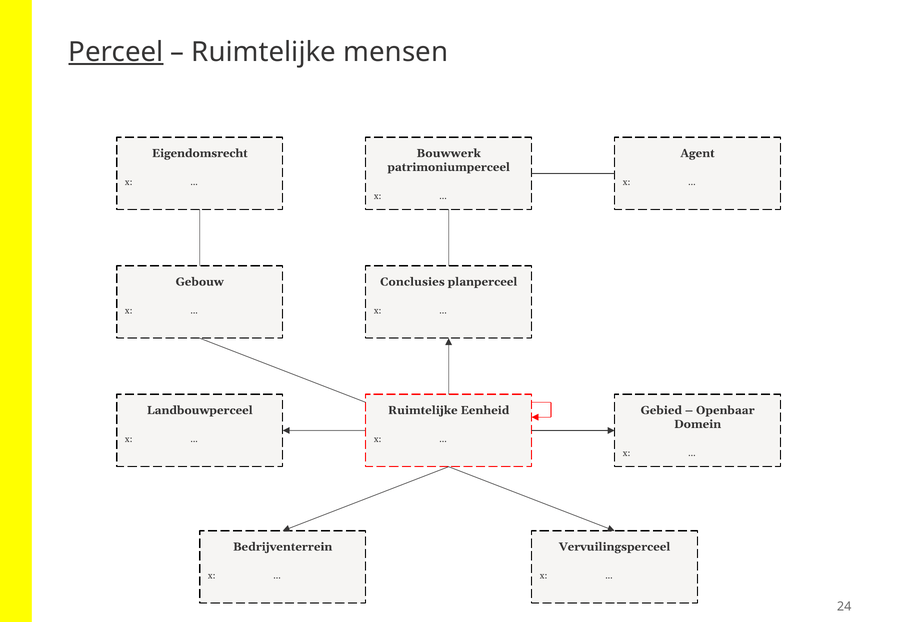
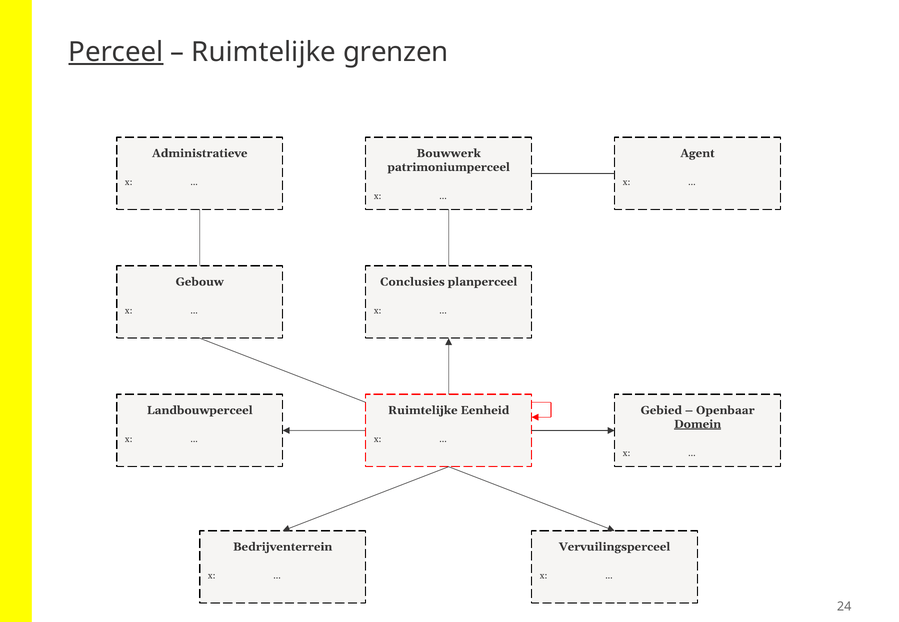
mensen: mensen -> grenzen (396, 52)
Eigendomsrecht: Eigendomsrecht -> Administratieve (200, 153)
Domein underline: none -> present (698, 424)
